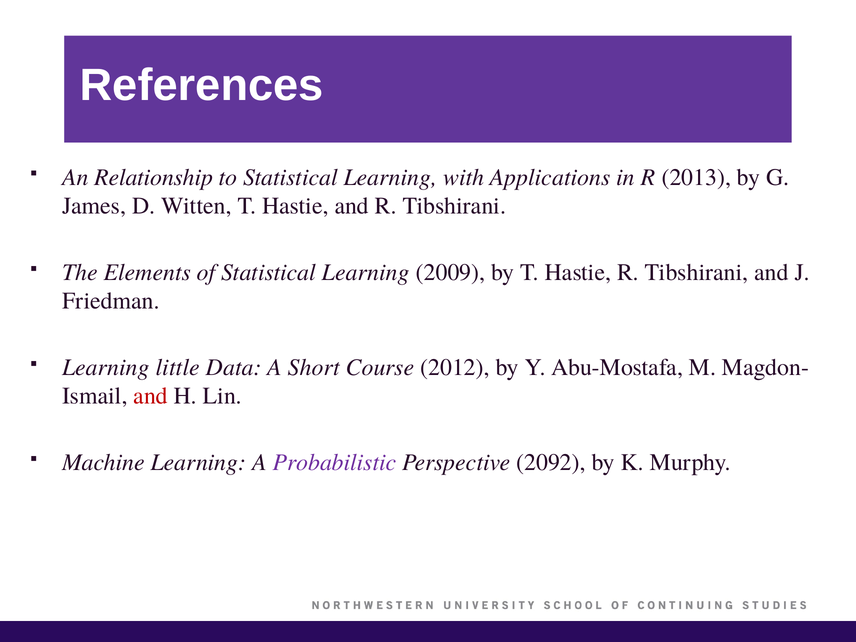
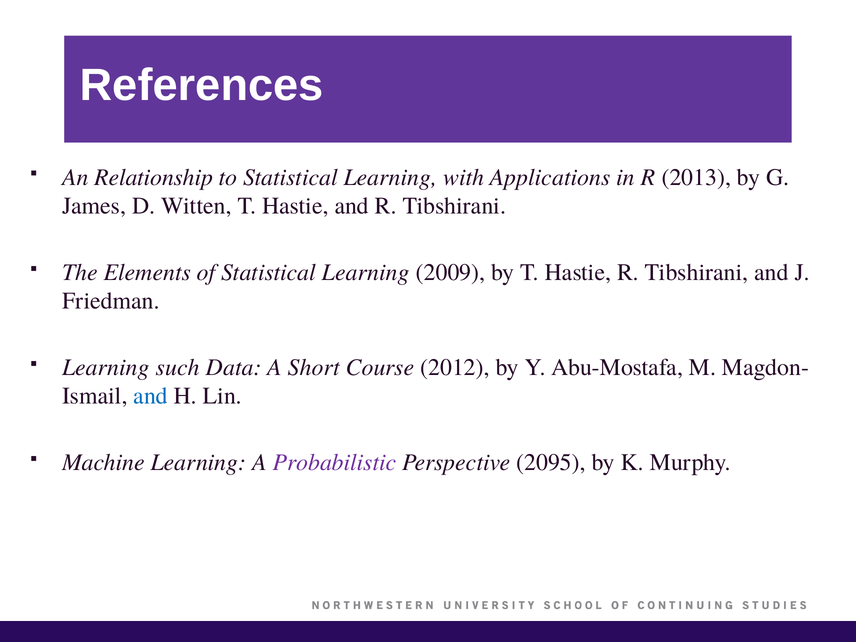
little: little -> such (178, 367)
and colour: red -> blue (151, 396)
2092: 2092 -> 2095 (551, 463)
